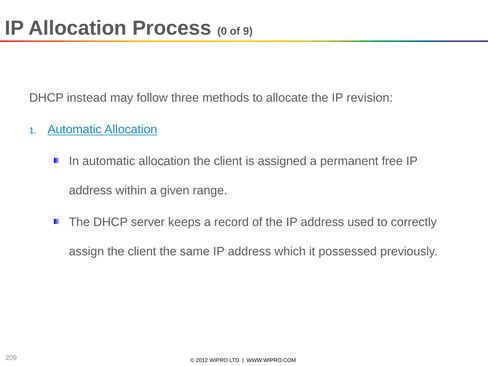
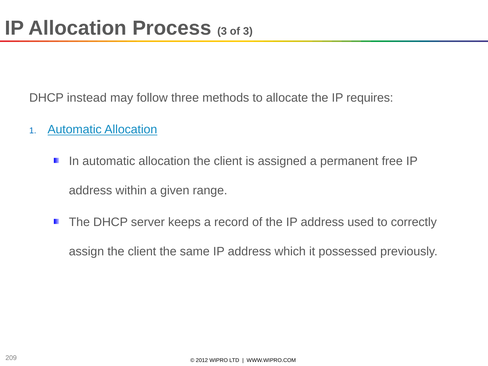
Process 0: 0 -> 3 (222, 31)
of 9: 9 -> 3 (248, 31)
revision: revision -> requires (370, 98)
